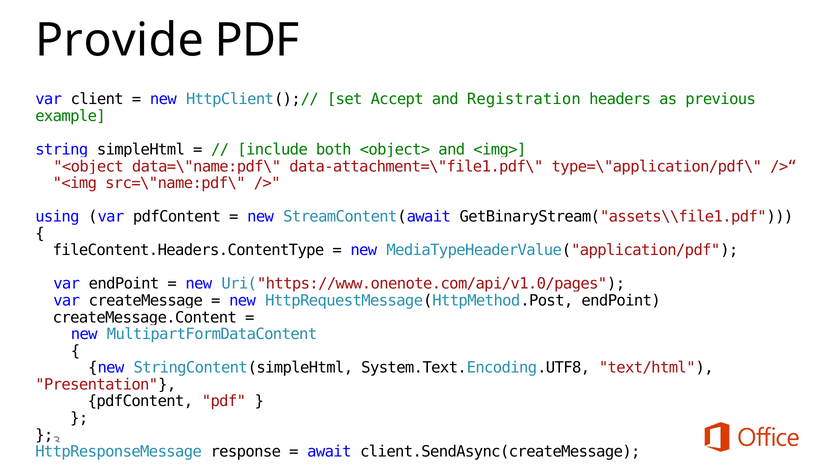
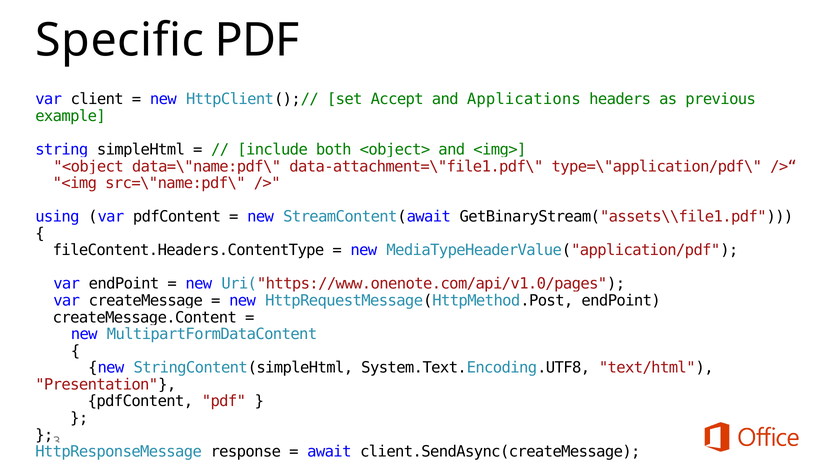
Provide: Provide -> Specific (120, 40)
Registration: Registration -> Applications (524, 99)
